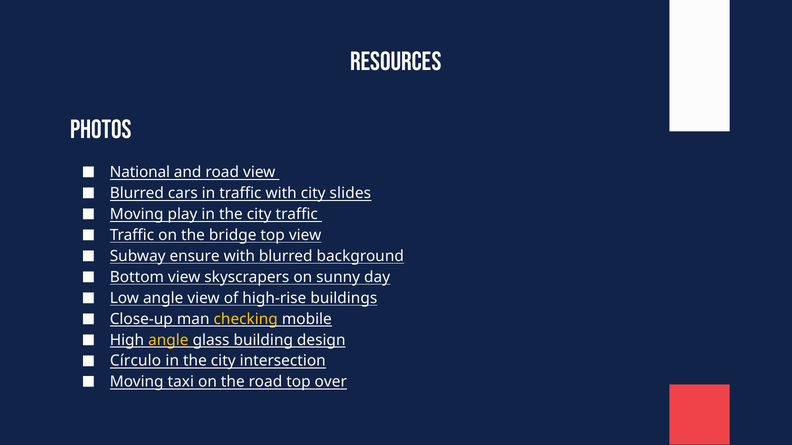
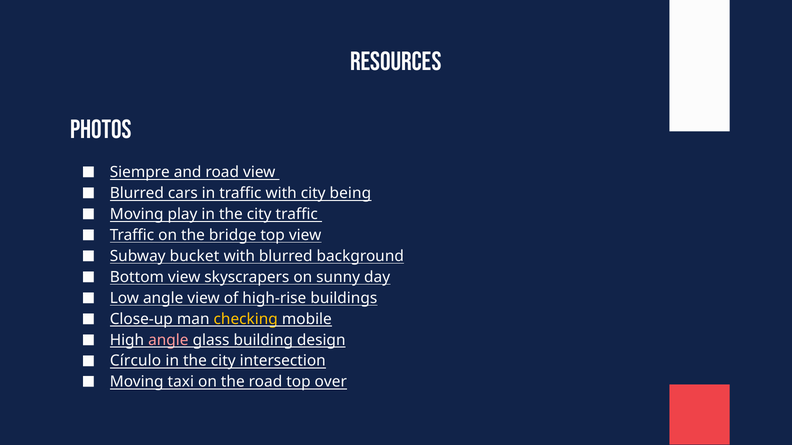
National: National -> Siempre (140, 172)
slides: slides -> being (350, 193)
ensure: ensure -> bucket (194, 256)
angle colour: yellow -> pink (168, 340)
